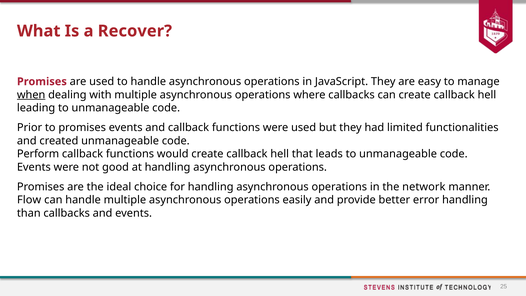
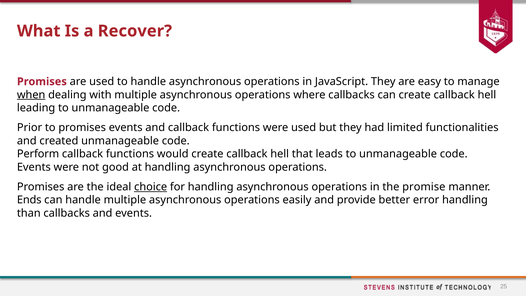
choice underline: none -> present (151, 187)
network: network -> promise (424, 187)
Flow: Flow -> Ends (29, 200)
